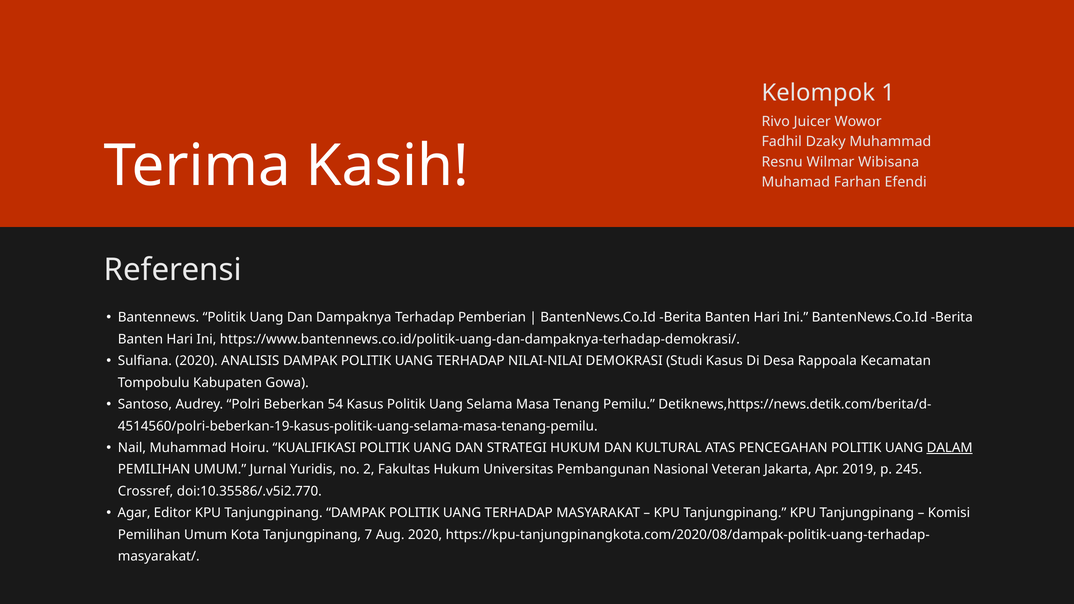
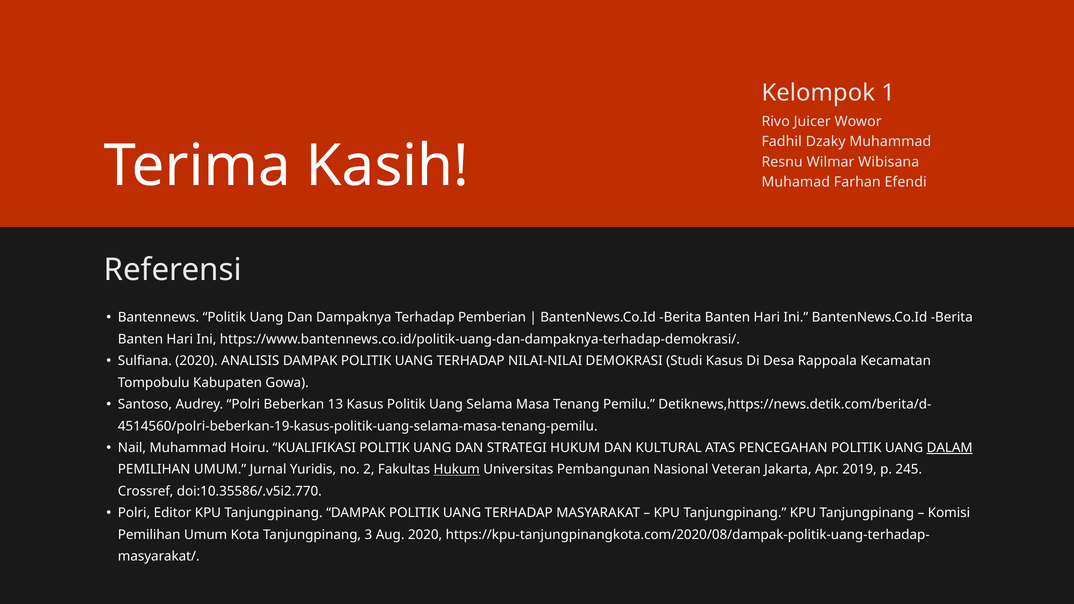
54: 54 -> 13 (335, 404)
Hukum underline: none -> present (457, 470)
Agar: Agar -> Polri (134, 513)
7: 7 -> 3 (368, 535)
